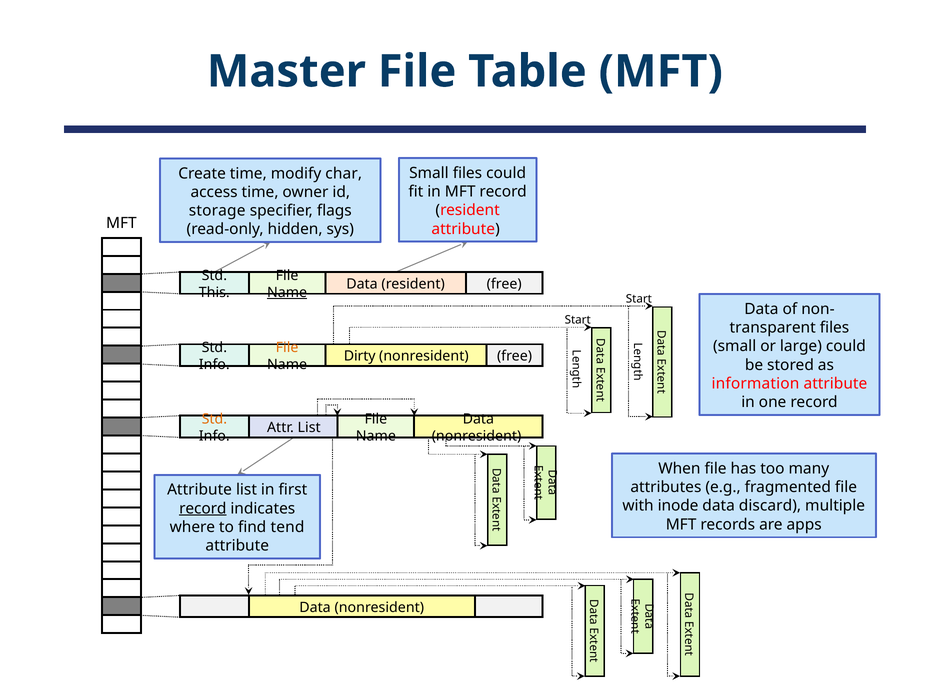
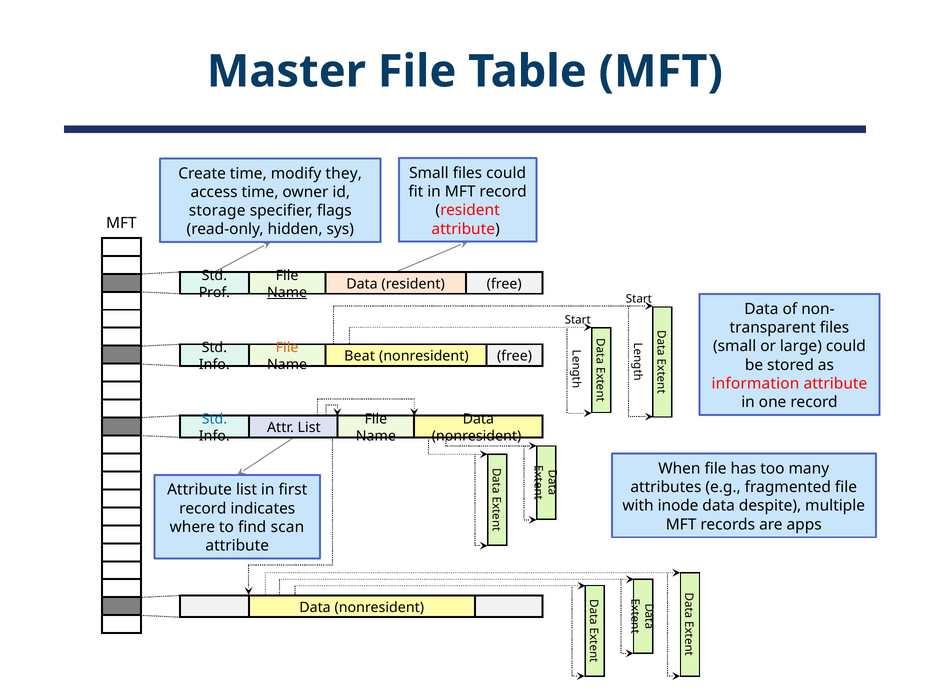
char: char -> they (344, 173)
This: This -> Prof (214, 292)
Dirty: Dirty -> Beat (360, 356)
Std colour: orange -> blue (214, 419)
discard: discard -> despite (770, 506)
record underline: present -> none (203, 508)
tend: tend -> scan (287, 527)
